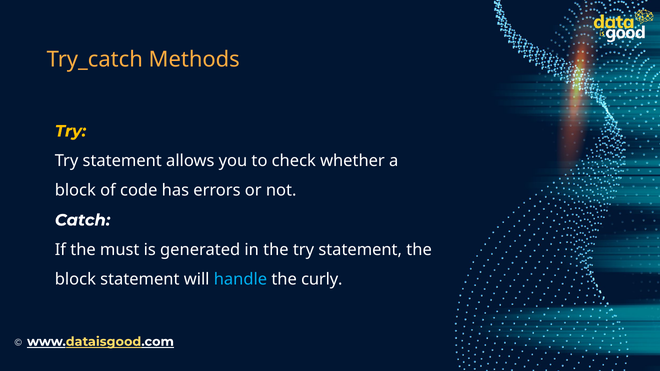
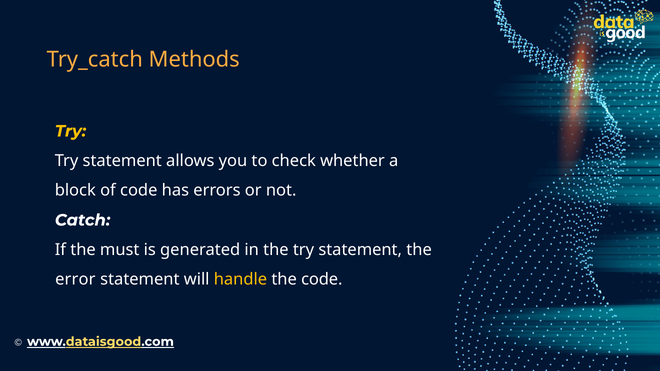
block: block -> error (75, 280)
handle colour: light blue -> yellow (240, 280)
the curly: curly -> code (322, 280)
